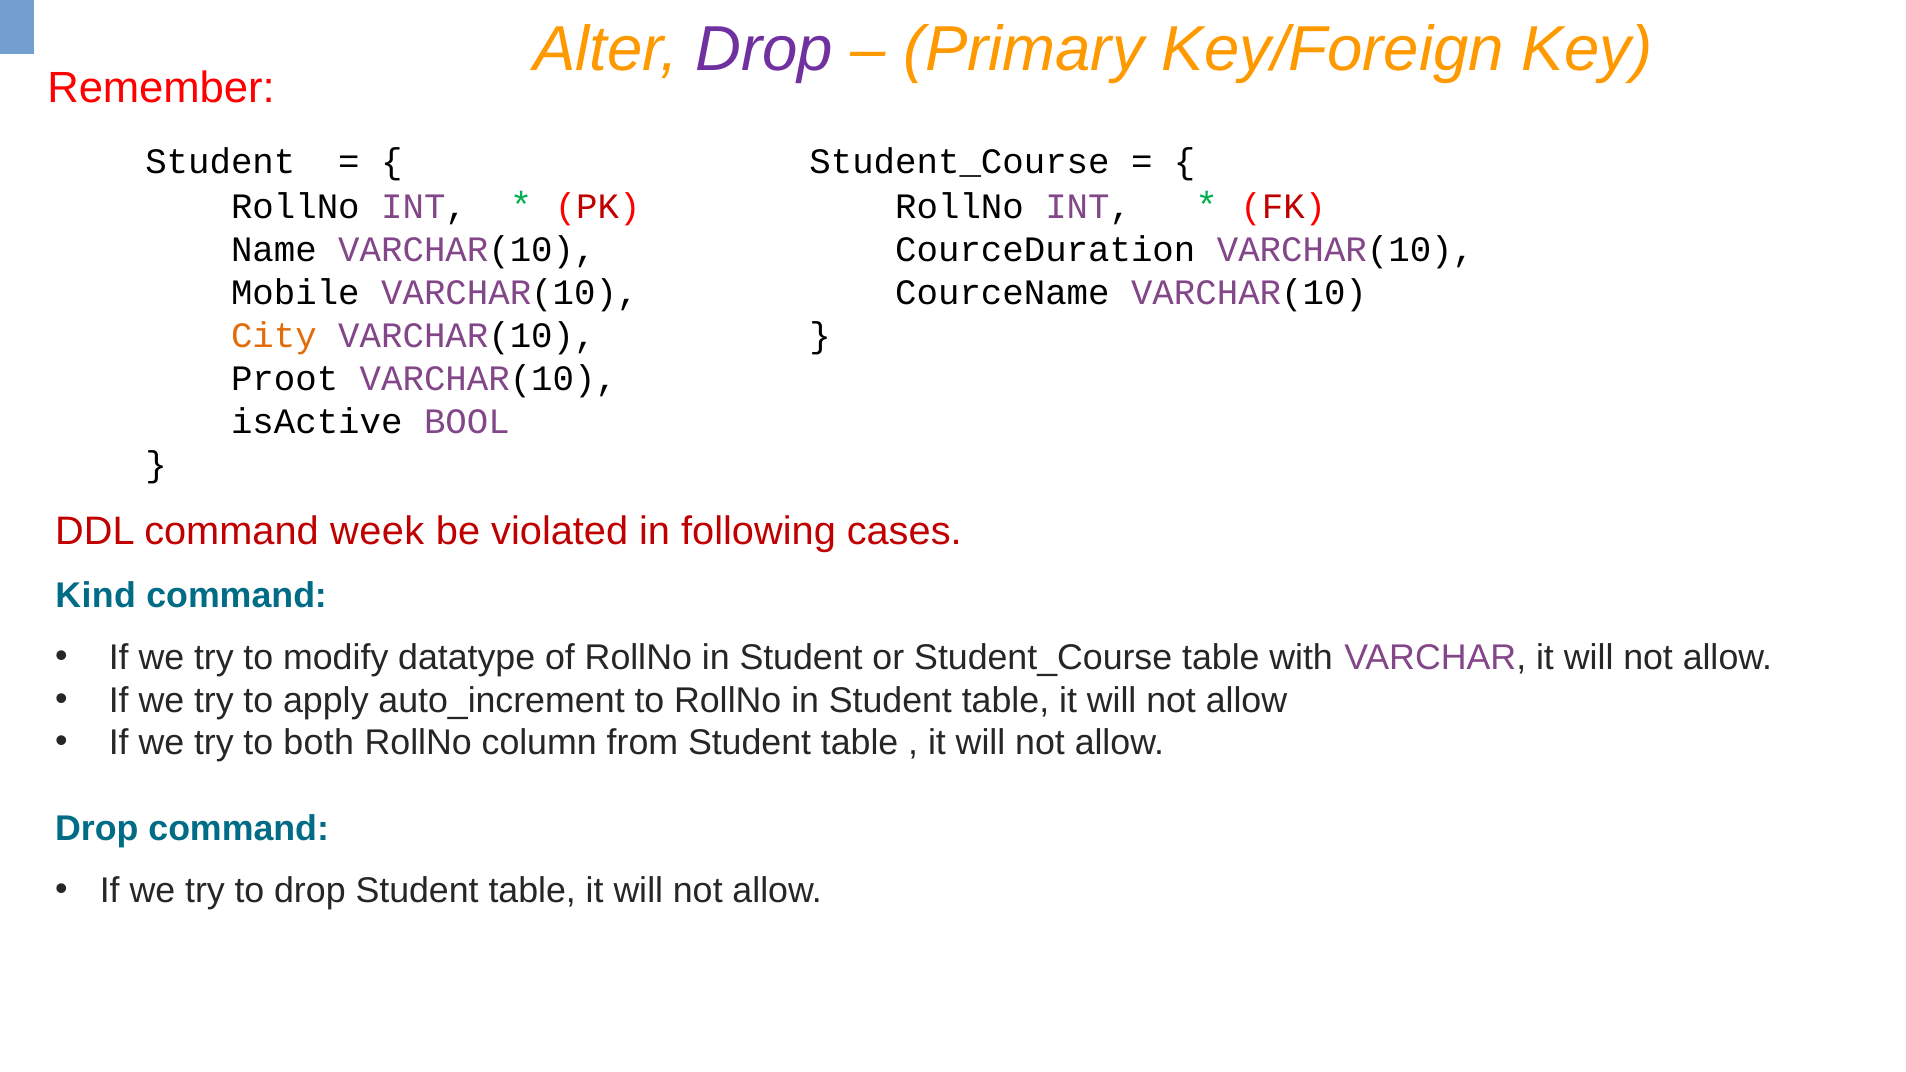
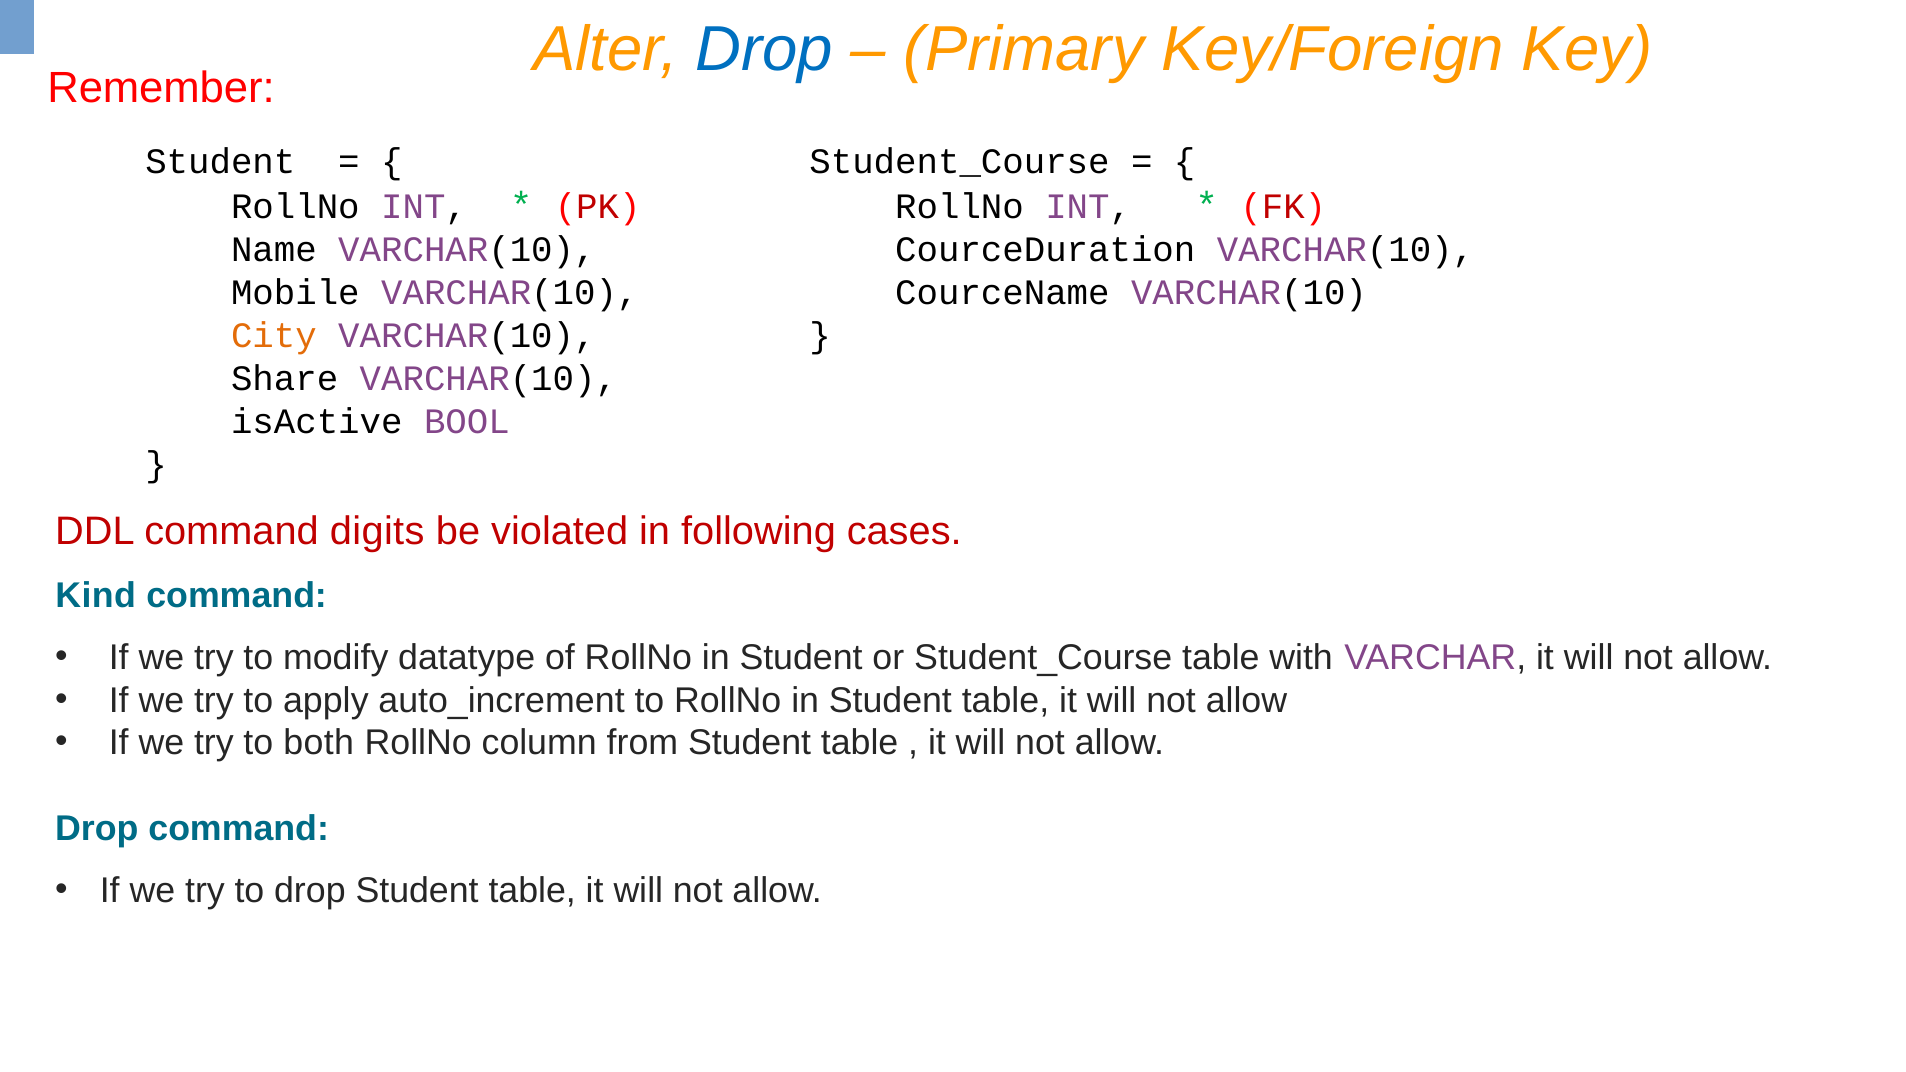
Drop colour: purple -> blue (764, 50)
Proot: Proot -> Share (285, 379)
week: week -> digits (377, 532)
